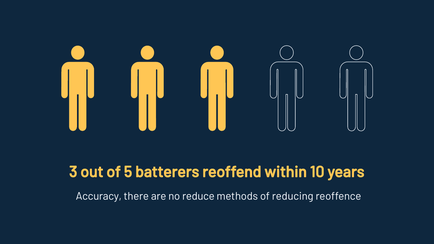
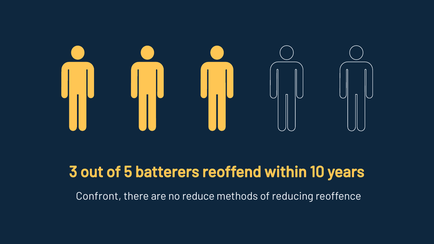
Accuracy: Accuracy -> Confront (99, 196)
